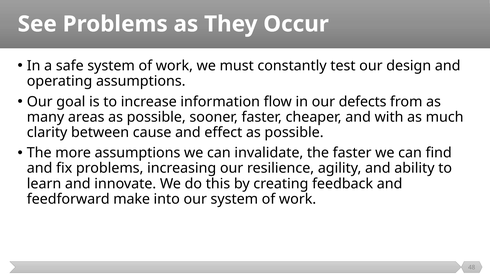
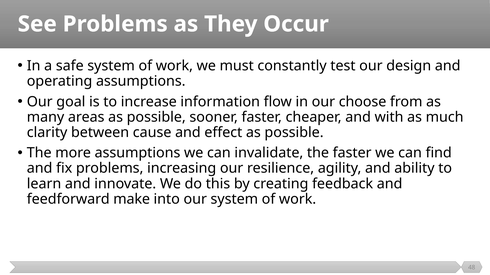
defects: defects -> choose (363, 102)
